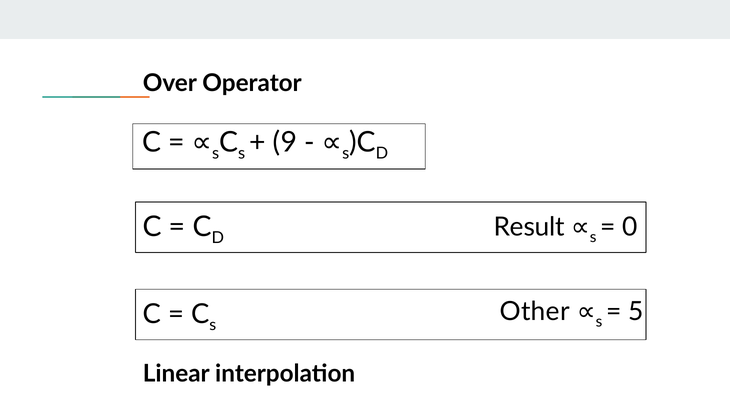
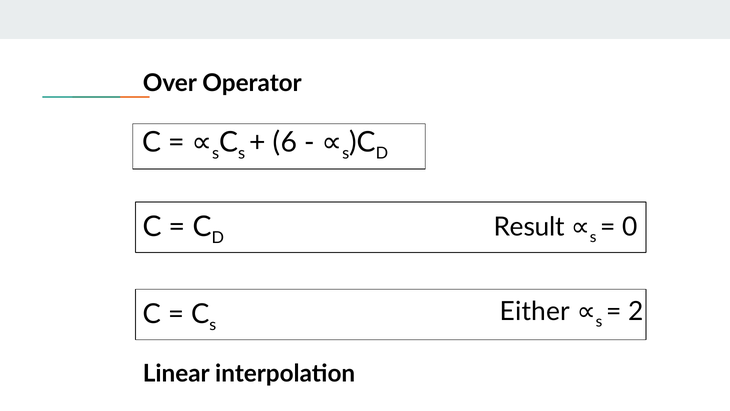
9: 9 -> 6 (285, 142)
Other: Other -> Either (535, 311)
5: 5 -> 2 (636, 311)
